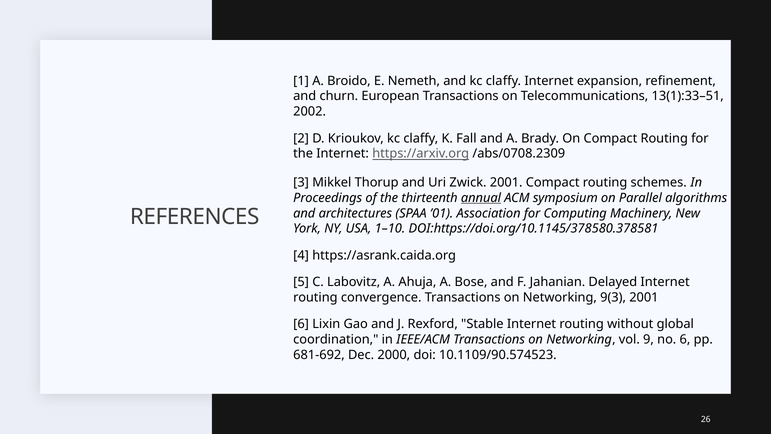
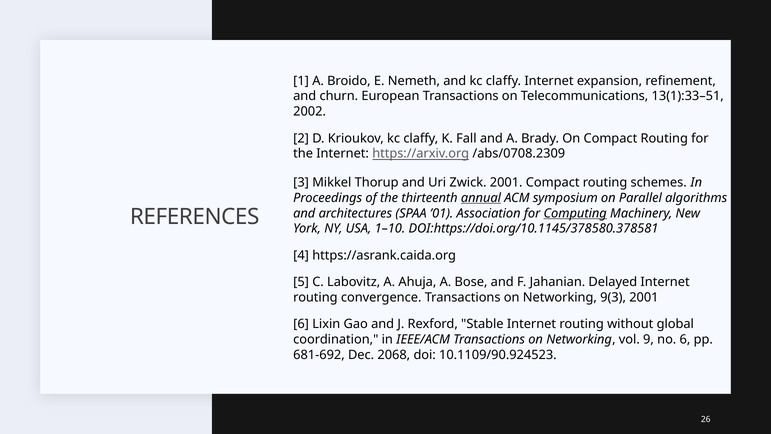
Computing underline: none -> present (575, 213)
2000: 2000 -> 2068 (394, 355)
10.1109/90.574523: 10.1109/90.574523 -> 10.1109/90.924523 (498, 355)
